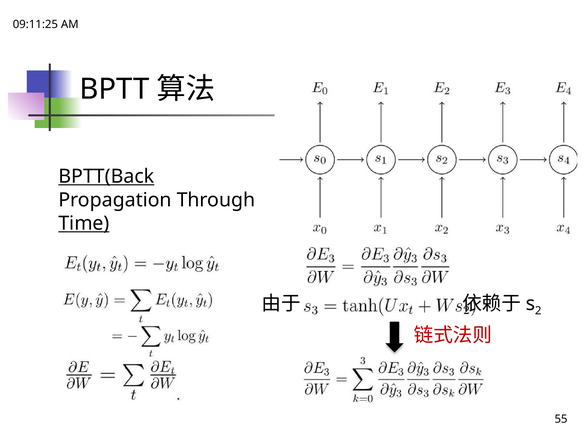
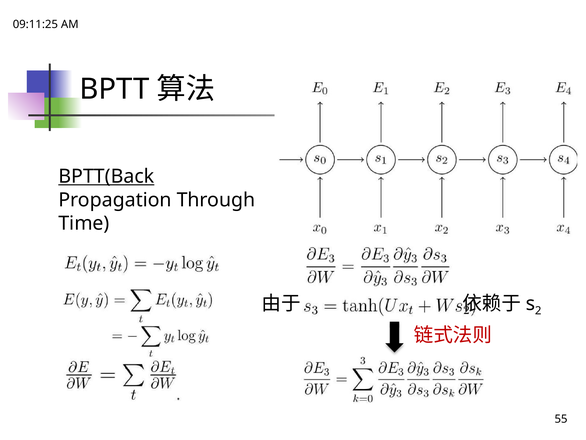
Time underline: present -> none (84, 223)
